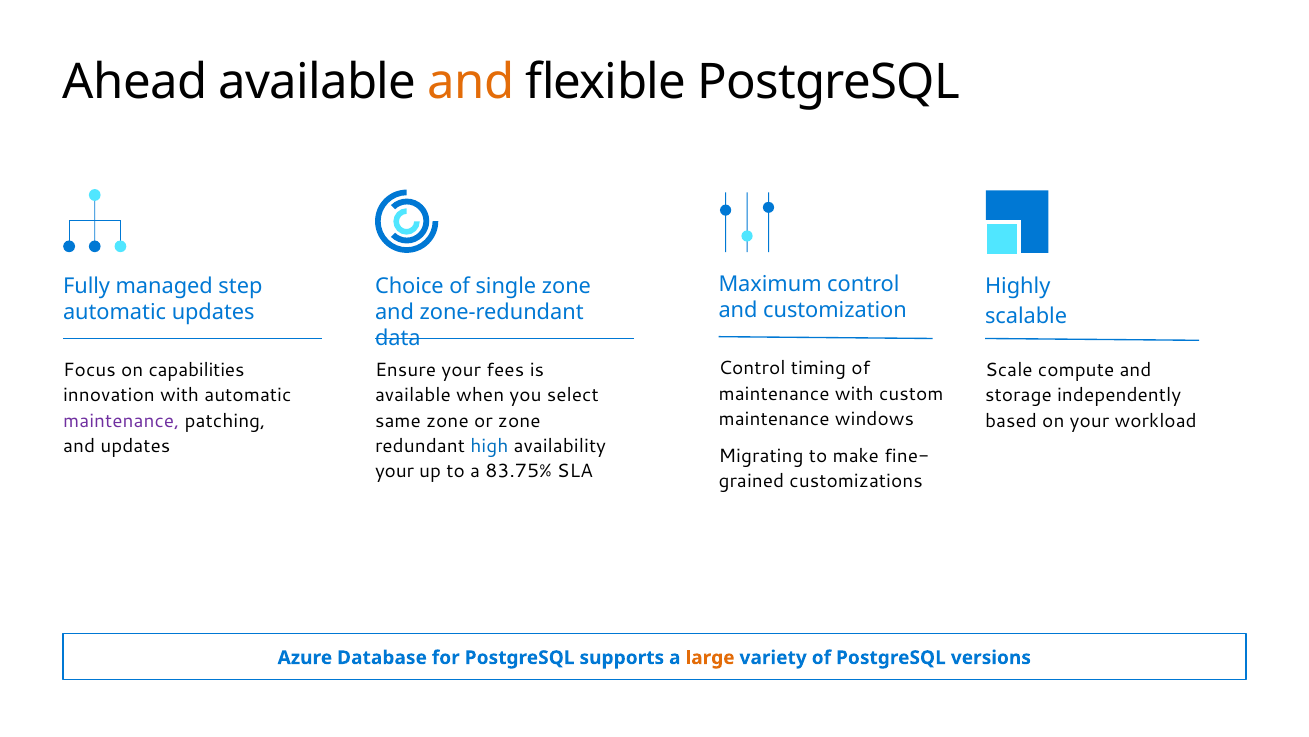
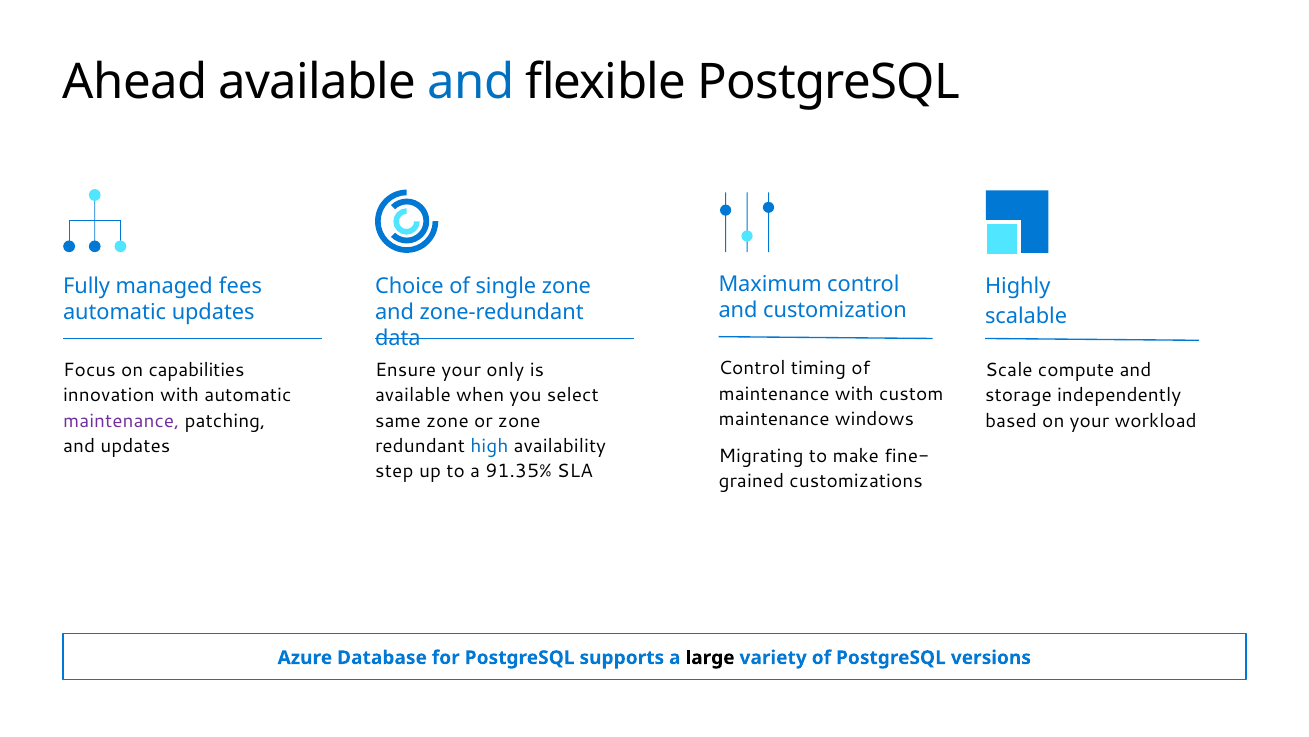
and colour: orange -> blue (471, 82)
step: step -> fees (240, 286)
fees: fees -> only (505, 370)
your: your -> step (394, 471)
83.75%: 83.75% -> 91.35% (518, 471)
large colour: orange -> black (710, 657)
